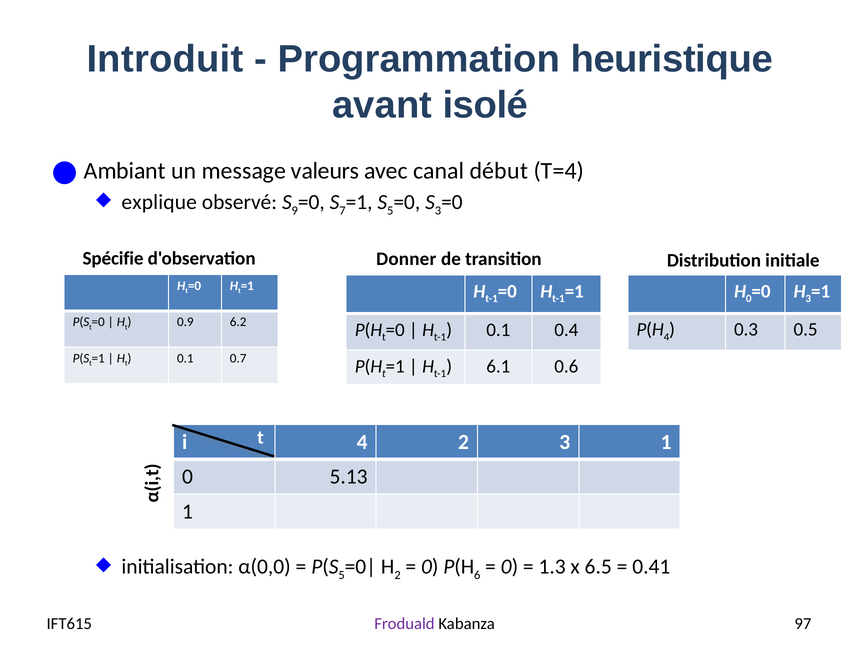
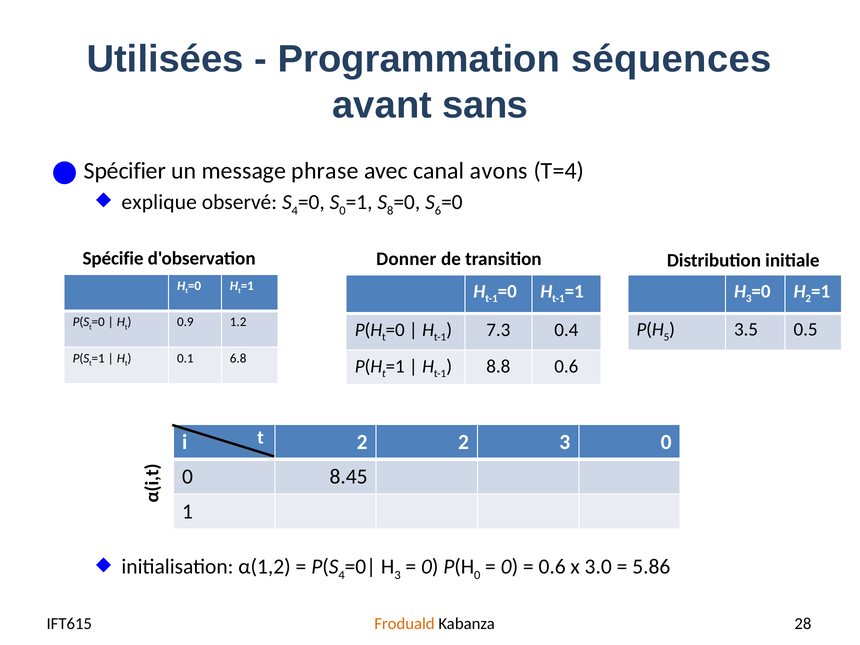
Introduit: Introduit -> Utilisées (165, 59)
heuristique: heuristique -> séquences (671, 59)
isolé: isolé -> sans (485, 105)
Ambiant: Ambiant -> Spécifier (125, 171)
valeurs: valeurs -> phrase (325, 171)
début: début -> avons (499, 171)
9: 9 -> 4 (295, 211)
7: 7 -> 0 (343, 211)
5: 5 -> 8 (390, 211)
3: 3 -> 6 (438, 211)
0: 0 -> 3 (749, 299)
3: 3 -> 2 (808, 299)
6.2: 6.2 -> 1.2 (238, 322)
0.1: 0.1 -> 7.3 (498, 330)
4: 4 -> 5 (666, 337)
0.3: 0.3 -> 3.5 (746, 330)
0.7: 0.7 -> 6.8 (238, 358)
6.1: 6.1 -> 8.8 (498, 366)
4: 4 -> 2 (362, 442)
3 1: 1 -> 0 (666, 442)
5.13: 5.13 -> 8.45 (349, 477)
α(0,0: α(0,0 -> α(1,2 (264, 567)
5: 5 -> 4 (342, 575)
2: 2 -> 3 (398, 575)
6: 6 -> 0 (477, 575)
1.3: 1.3 -> 0.6 (552, 567)
6.5: 6.5 -> 3.0 (598, 567)
0.41: 0.41 -> 5.86 (651, 567)
Froduald colour: purple -> orange (404, 624)
97: 97 -> 28 (803, 624)
